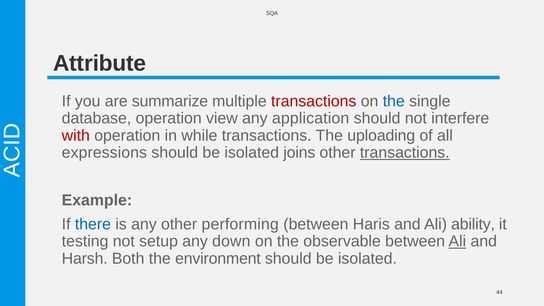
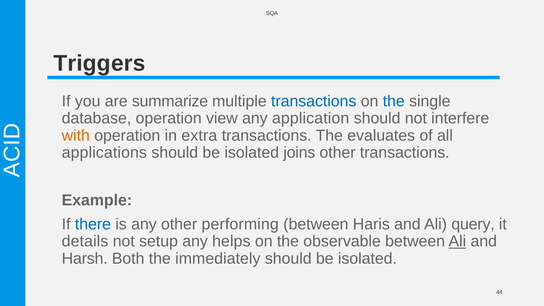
Attribute: Attribute -> Triggers (99, 63)
transactions colour: red -> blue (314, 101)
with colour: red -> orange (76, 136)
while: while -> extra (199, 136)
uploading: uploading -> evaluates (381, 136)
expressions: expressions -> applications (104, 153)
transactions underline: present -> none (405, 153)
ability: ability -> query (473, 224)
testing: testing -> details (85, 241)
down: down -> helps (231, 241)
environment: environment -> immediately (218, 259)
